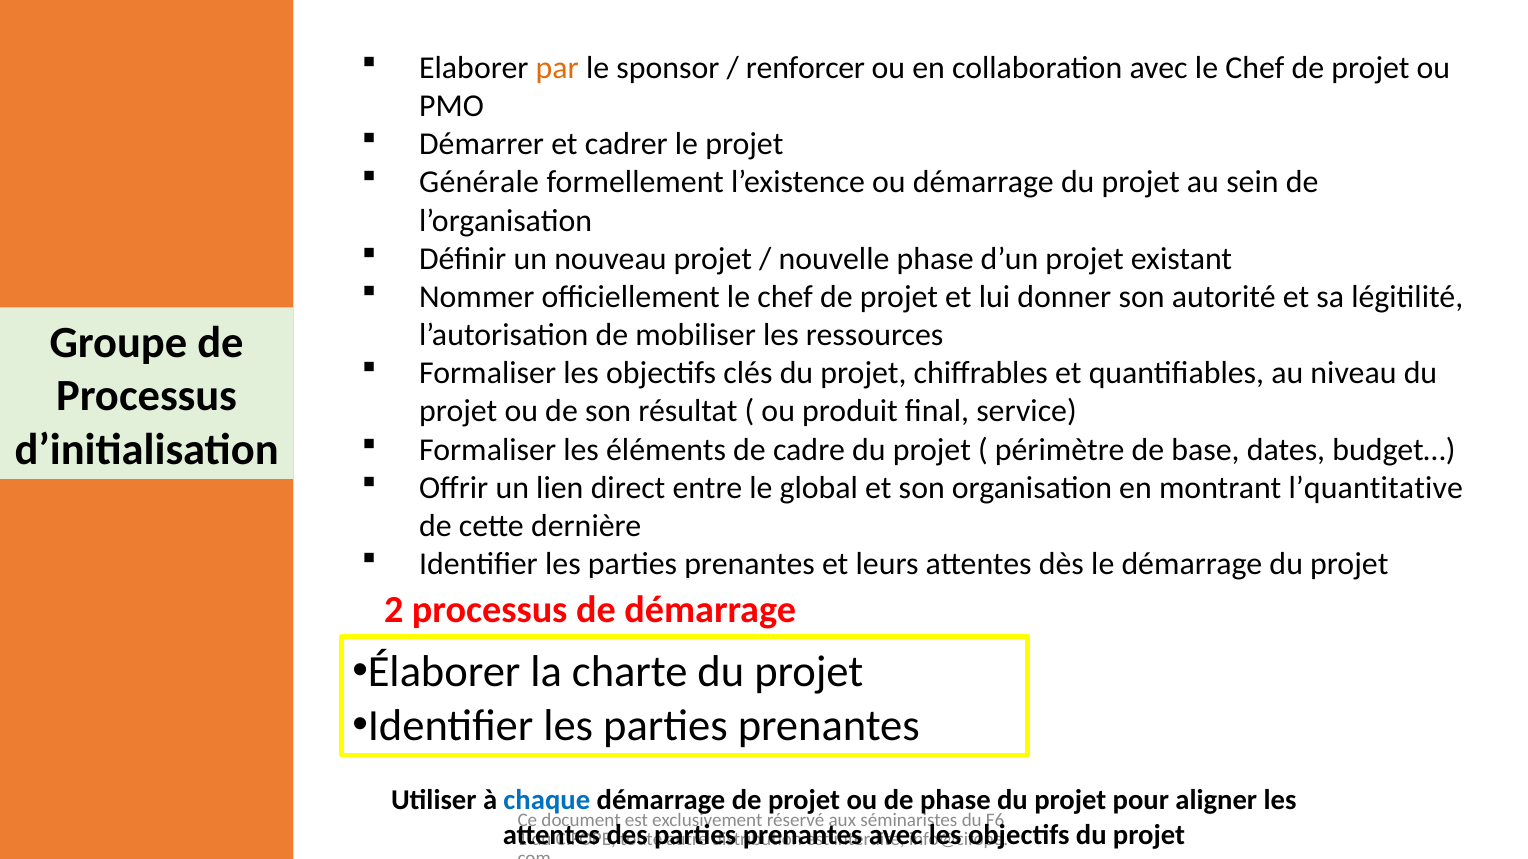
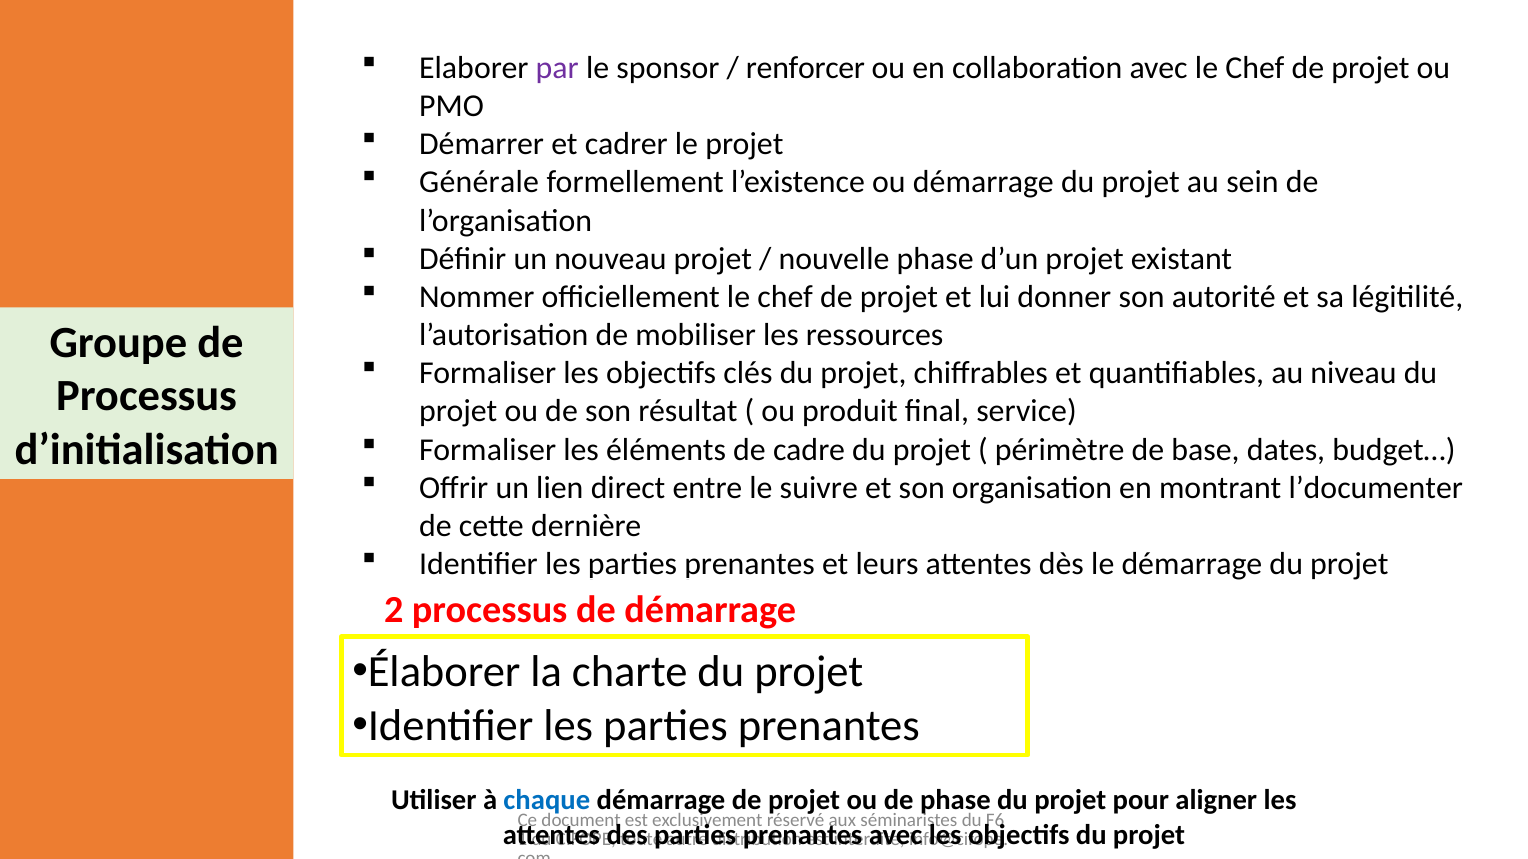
par colour: orange -> purple (557, 68)
global: global -> suivre (819, 488)
l’quantitative: l’quantitative -> l’documenter (1376, 488)
